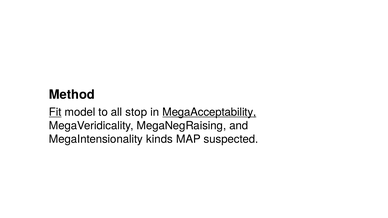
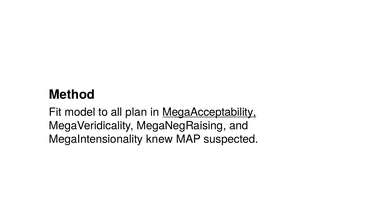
Fit underline: present -> none (55, 112)
stop: stop -> plan (136, 112)
kinds: kinds -> knew (159, 139)
